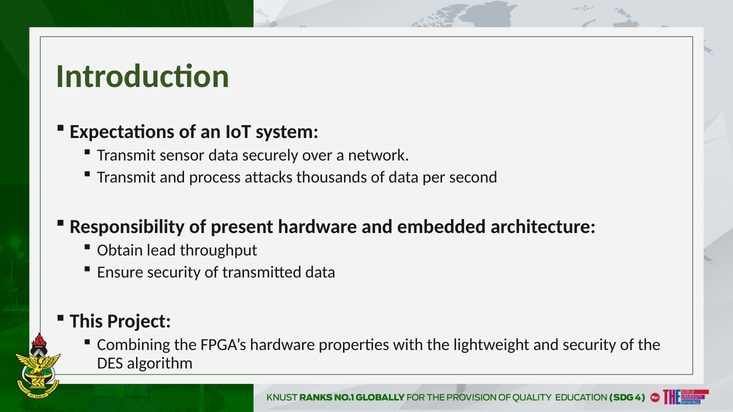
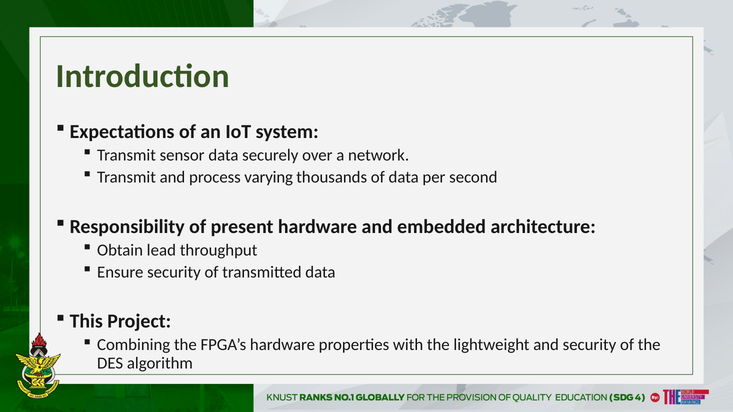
attacks: attacks -> varying (269, 177)
